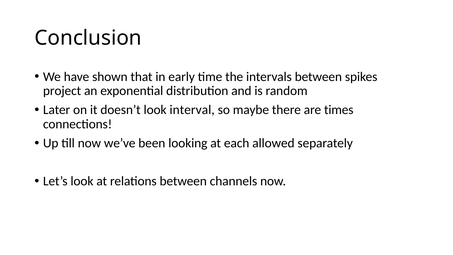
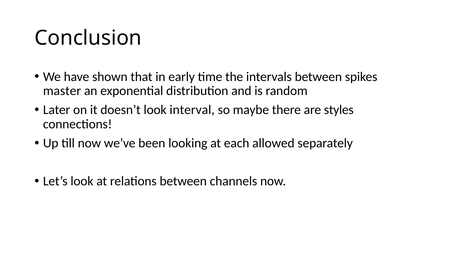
project: project -> master (62, 91)
times: times -> styles (339, 110)
